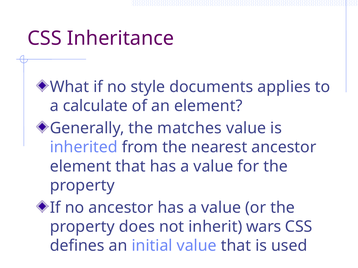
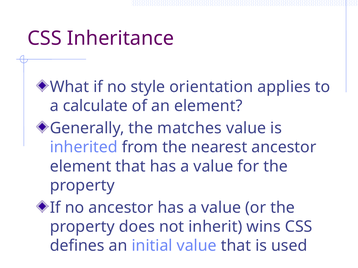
documents: documents -> orientation (211, 87)
wars: wars -> wins (264, 227)
